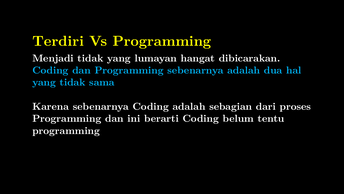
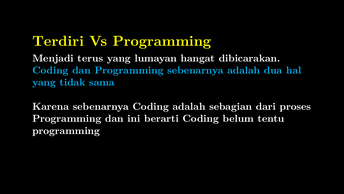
Menjadi tidak: tidak -> terus (90, 58)
